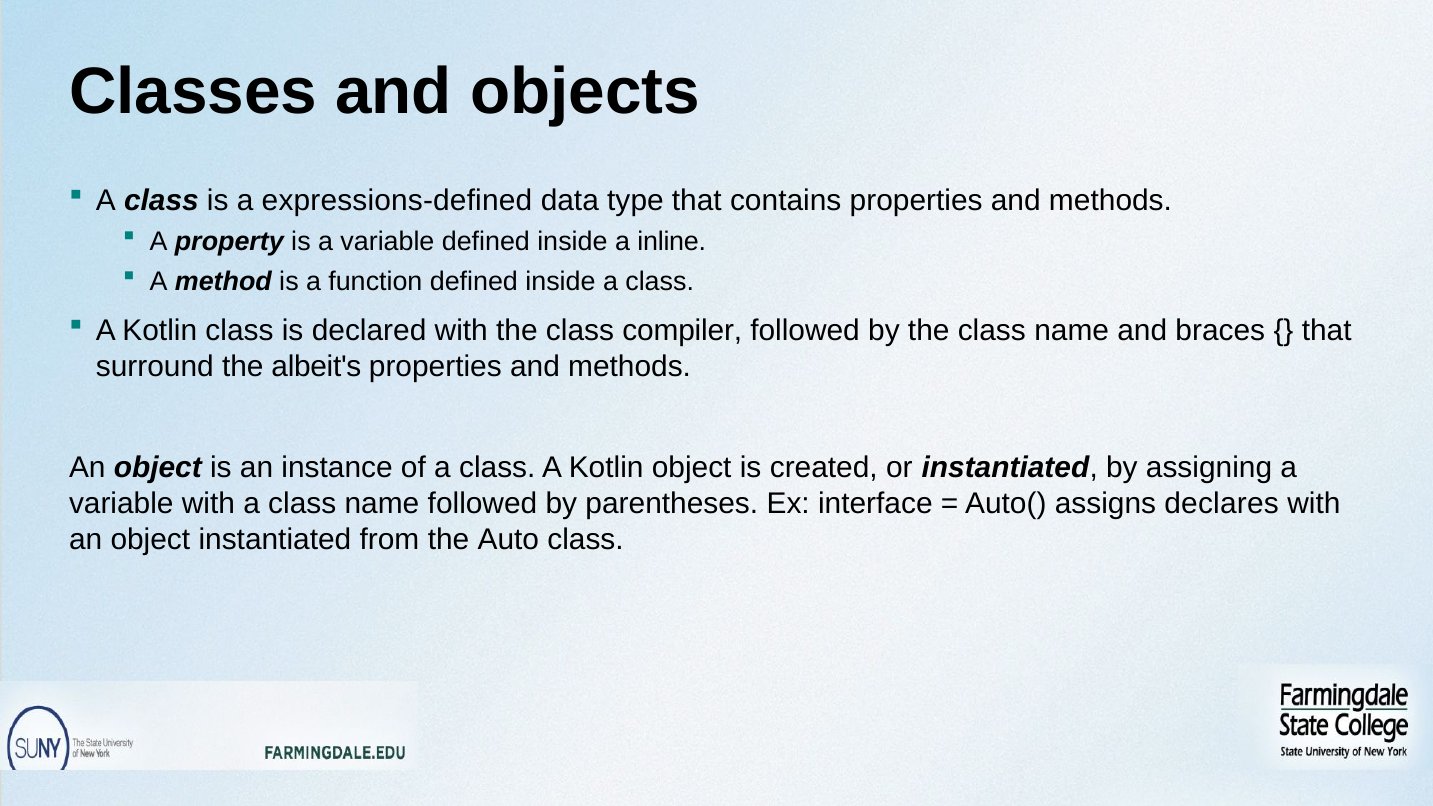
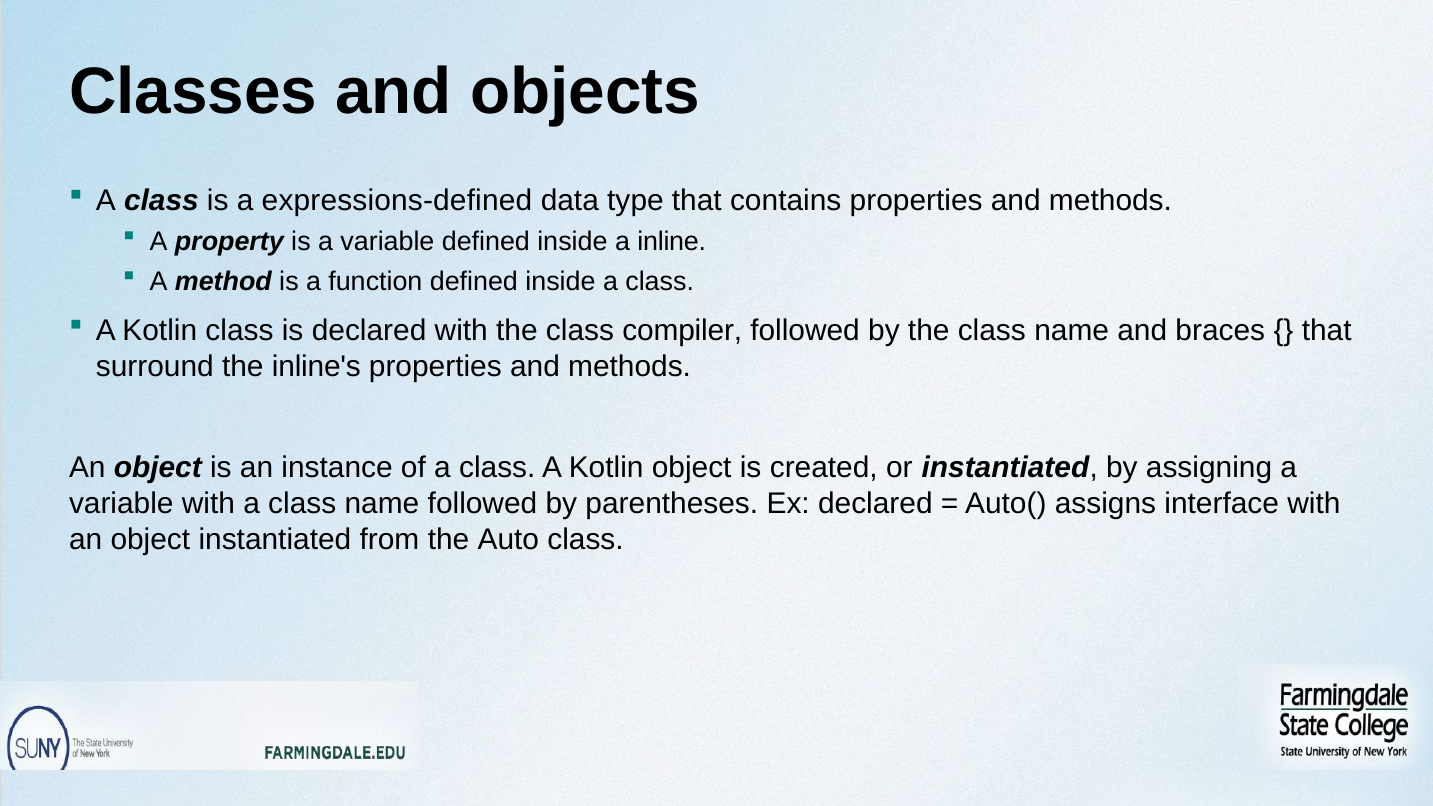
albeit's: albeit's -> inline's (316, 366)
Ex interface: interface -> declared (875, 504)
declares: declares -> interface (1222, 504)
